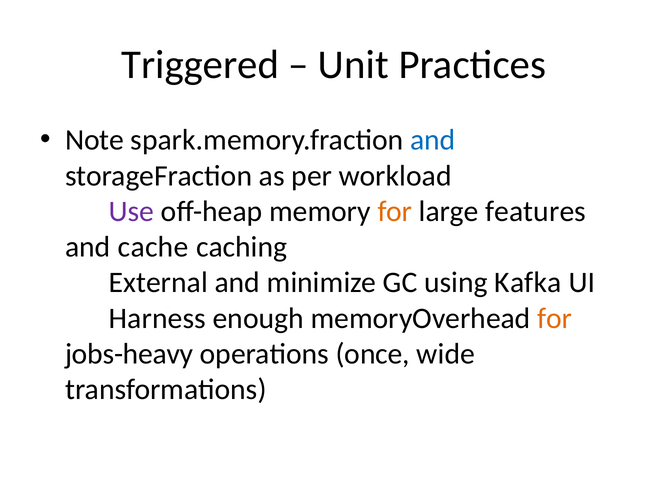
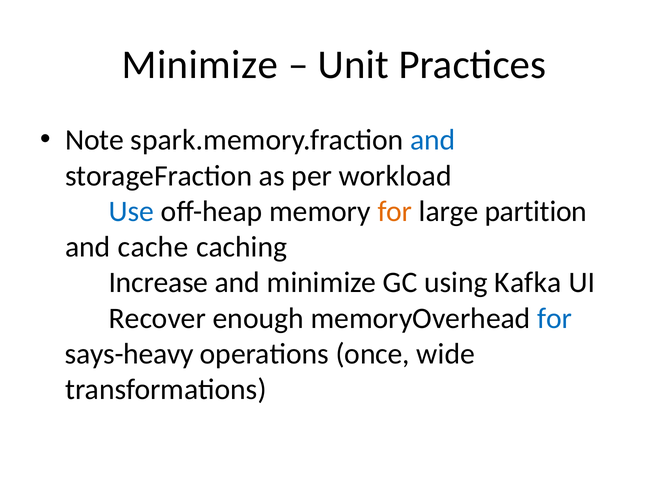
Triggered: Triggered -> Minimize (200, 65)
Use colour: purple -> blue (131, 211)
features: features -> partition (536, 211)
External: External -> Increase (158, 283)
Harness: Harness -> Recover (157, 318)
for colour: orange -> blue (555, 318)
jobs-heavy: jobs-heavy -> says-heavy (129, 354)
